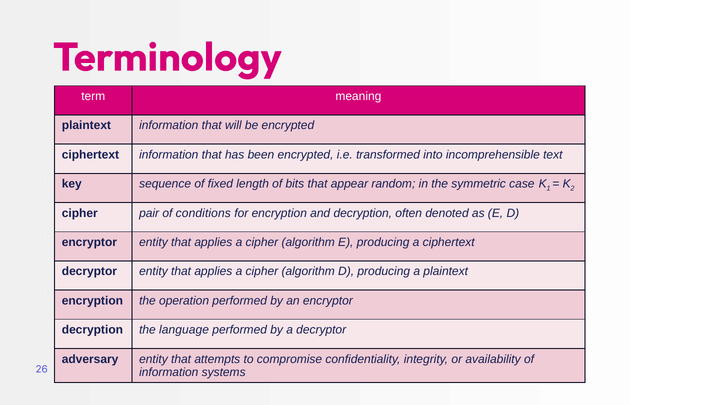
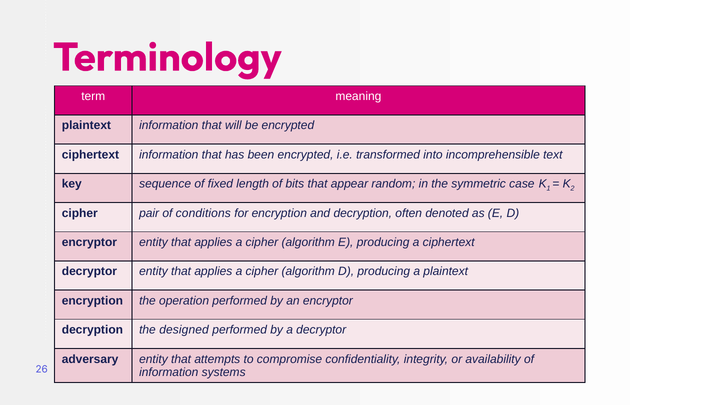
language: language -> designed (184, 330)
